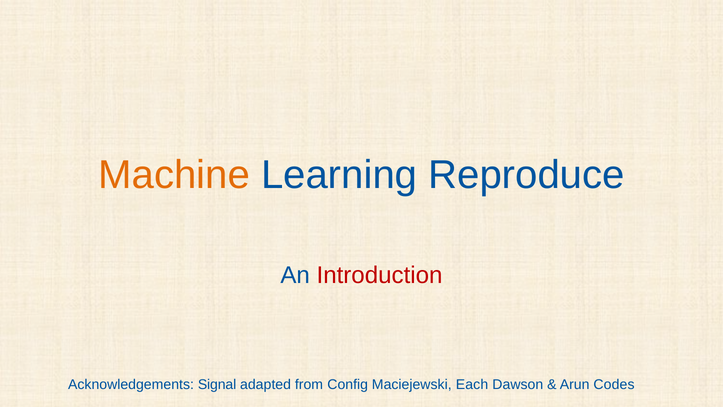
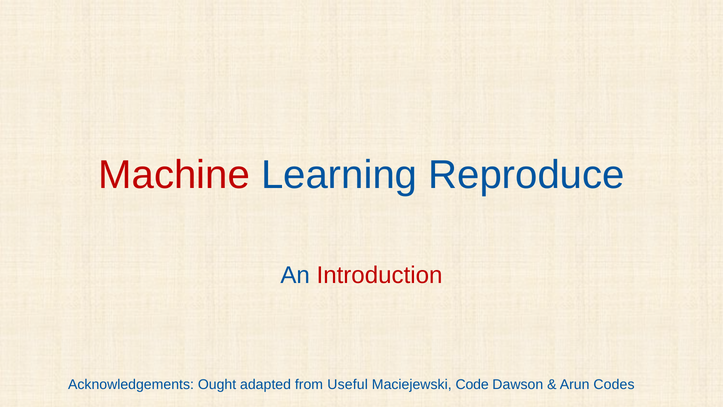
Machine colour: orange -> red (174, 175)
Signal: Signal -> Ought (217, 384)
Config: Config -> Useful (348, 384)
Each: Each -> Code (472, 384)
